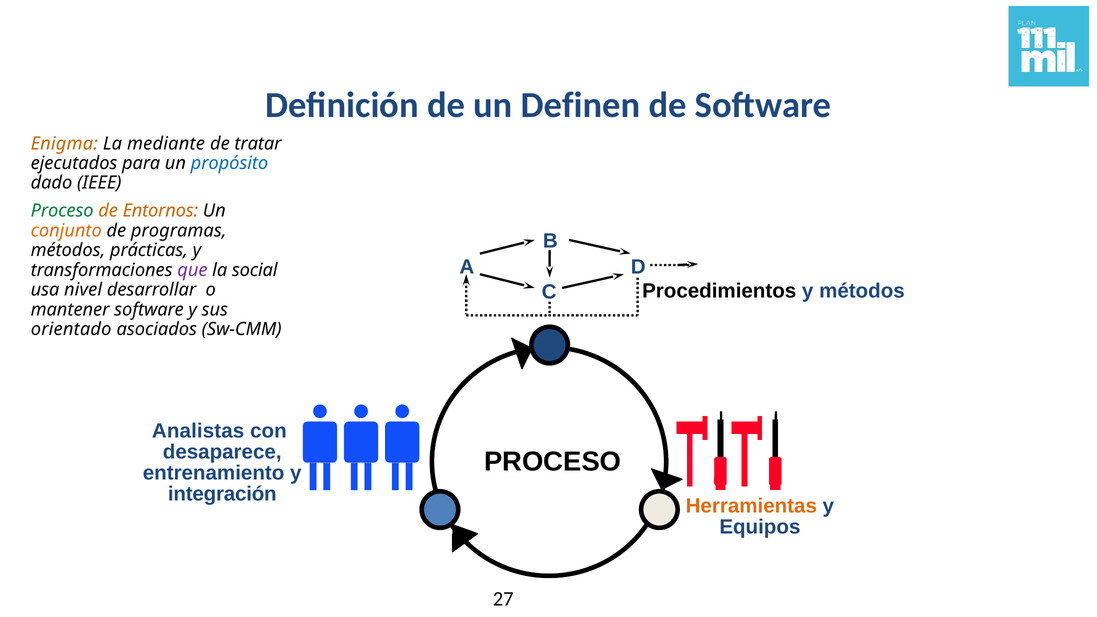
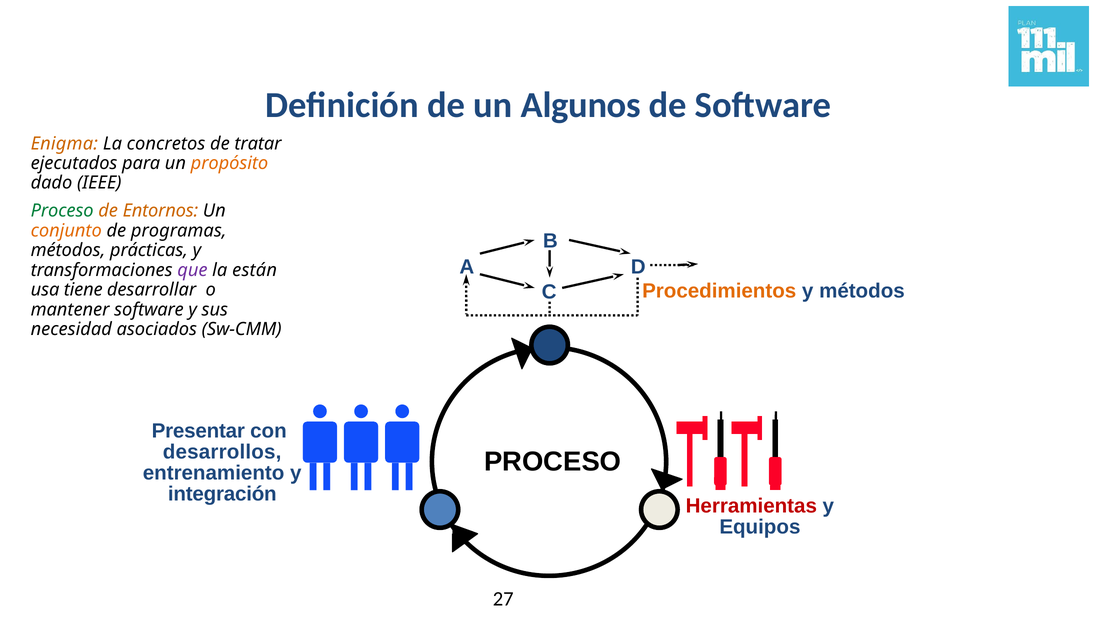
Definen: Definen -> Algunos (581, 105)
mediante: mediante -> concretos (166, 143)
propósito colour: blue -> orange (229, 163)
social: social -> están (255, 270)
Procedimientos colour: black -> orange (719, 291)
nivel: nivel -> tiene (83, 290)
orientado: orientado -> necesidad (71, 329)
Analistas: Analistas -> Presentar (198, 431)
desaparece: desaparece -> desarrollos (222, 452)
Herramientas colour: orange -> red (751, 506)
